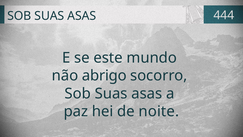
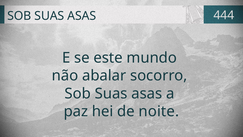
abrigo: abrigo -> abalar (104, 76)
